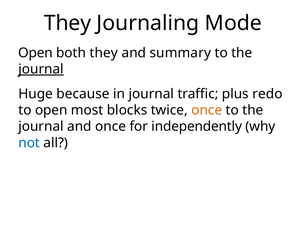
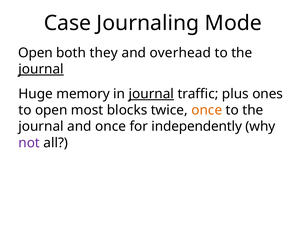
They: They -> Case (67, 23)
summary: summary -> overhead (180, 53)
because: because -> memory (83, 94)
journal underline: none -> present (151, 94)
redo: redo -> ones (268, 94)
not colour: blue -> purple (29, 143)
